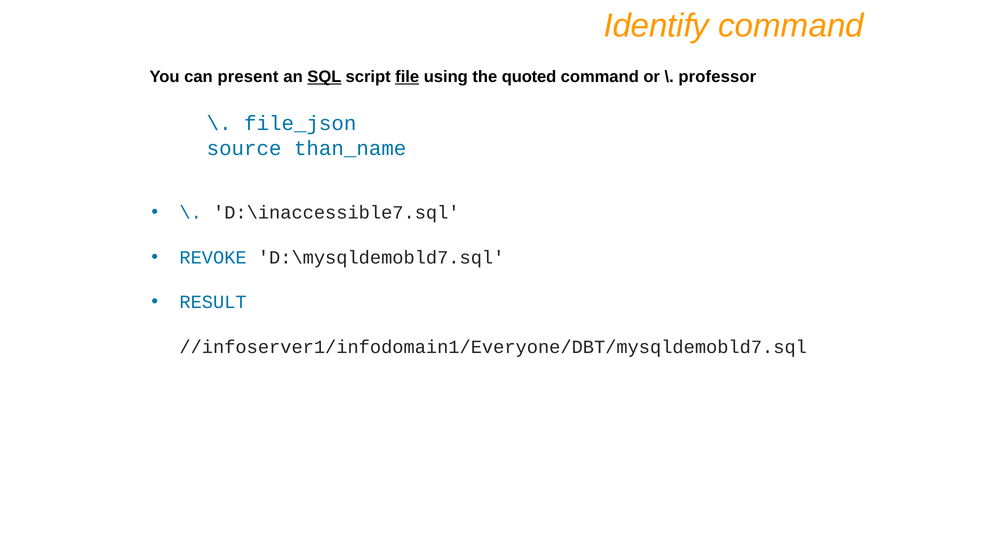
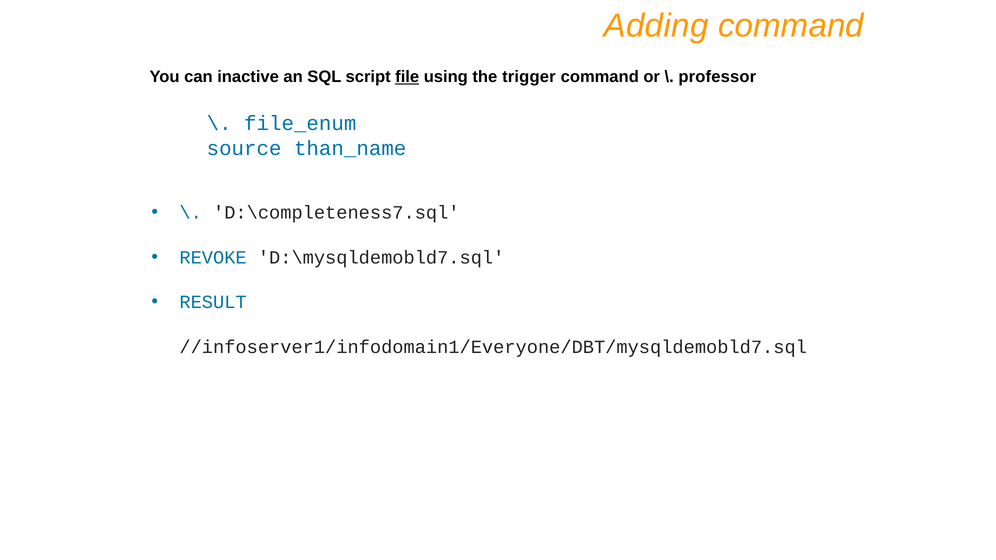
Identify: Identify -> Adding (656, 26)
present: present -> inactive (248, 77)
SQL underline: present -> none (324, 77)
quoted: quoted -> trigger (529, 77)
file_json: file_json -> file_enum (300, 123)
D:\inaccessible7.sql: D:\inaccessible7.sql -> D:\completeness7.sql (336, 213)
